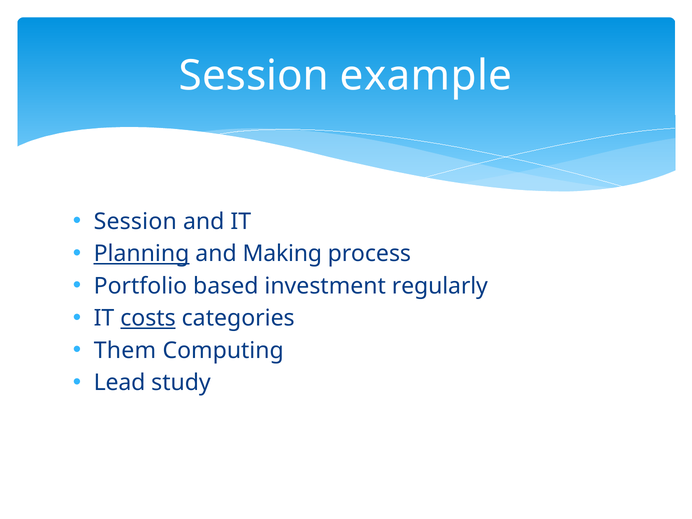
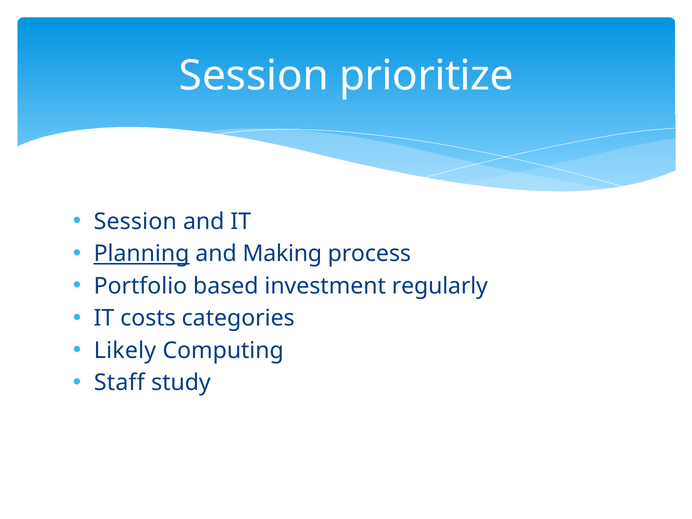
example: example -> prioritize (427, 76)
costs underline: present -> none (148, 318)
Them: Them -> Likely (125, 351)
Lead: Lead -> Staff (119, 383)
